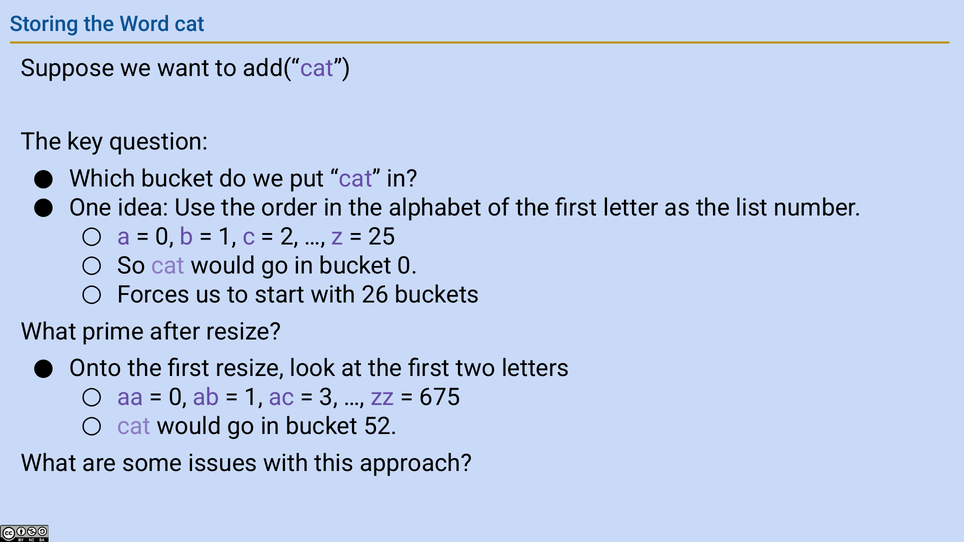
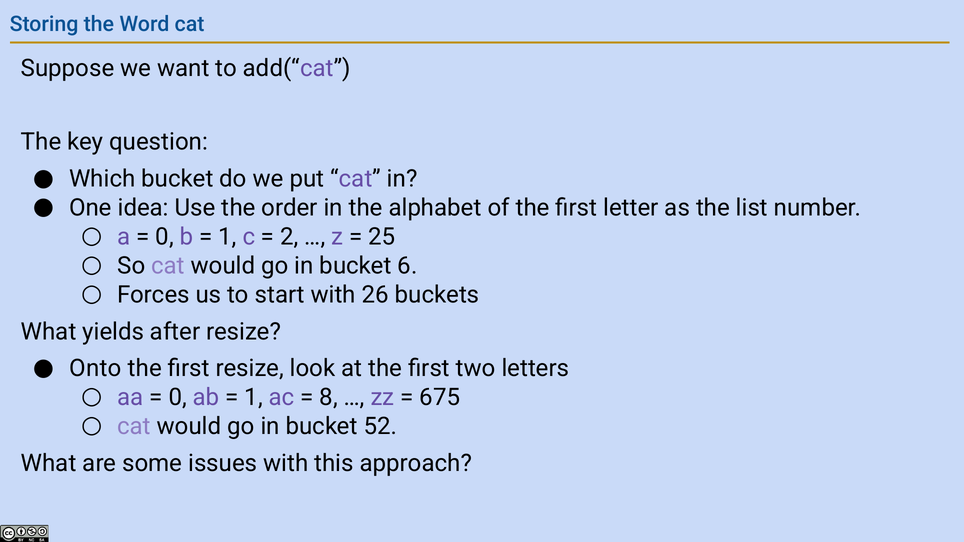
bucket 0: 0 -> 6 (407, 266)
prime: prime -> yields (113, 332)
3: 3 -> 8 (329, 398)
